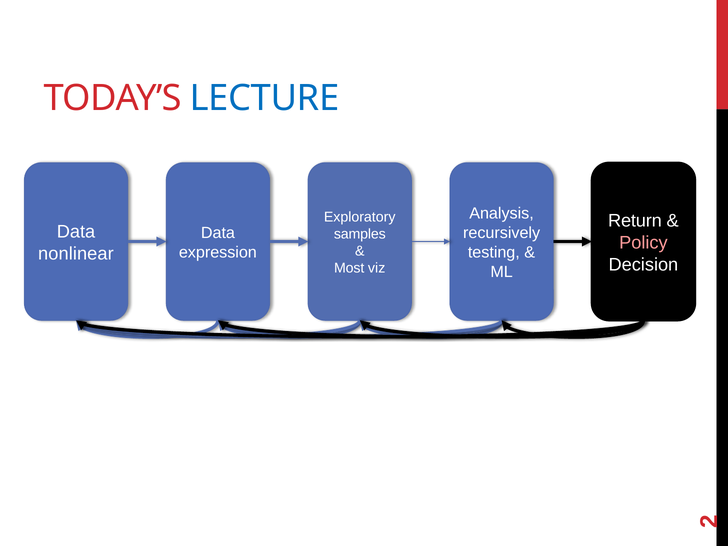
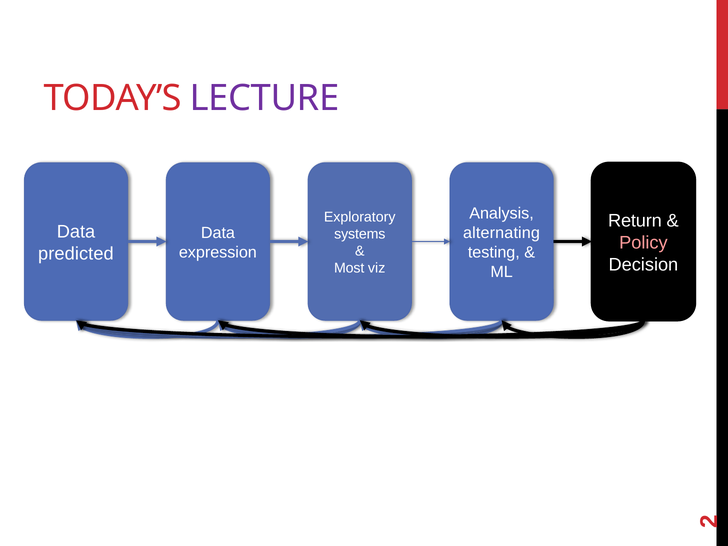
LECTURE colour: blue -> purple (264, 98)
recursively: recursively -> alternating (502, 233)
samples: samples -> systems (360, 234)
nonlinear: nonlinear -> predicted (76, 254)
